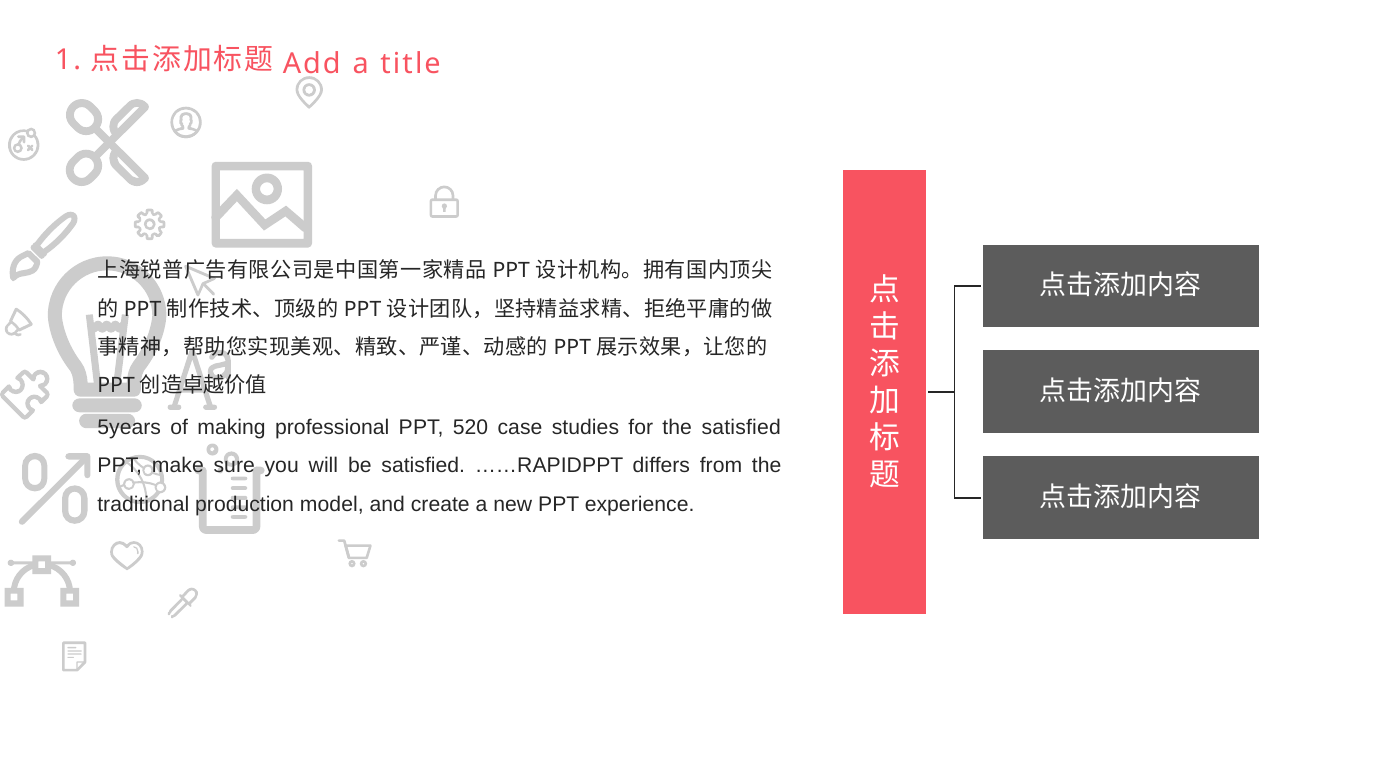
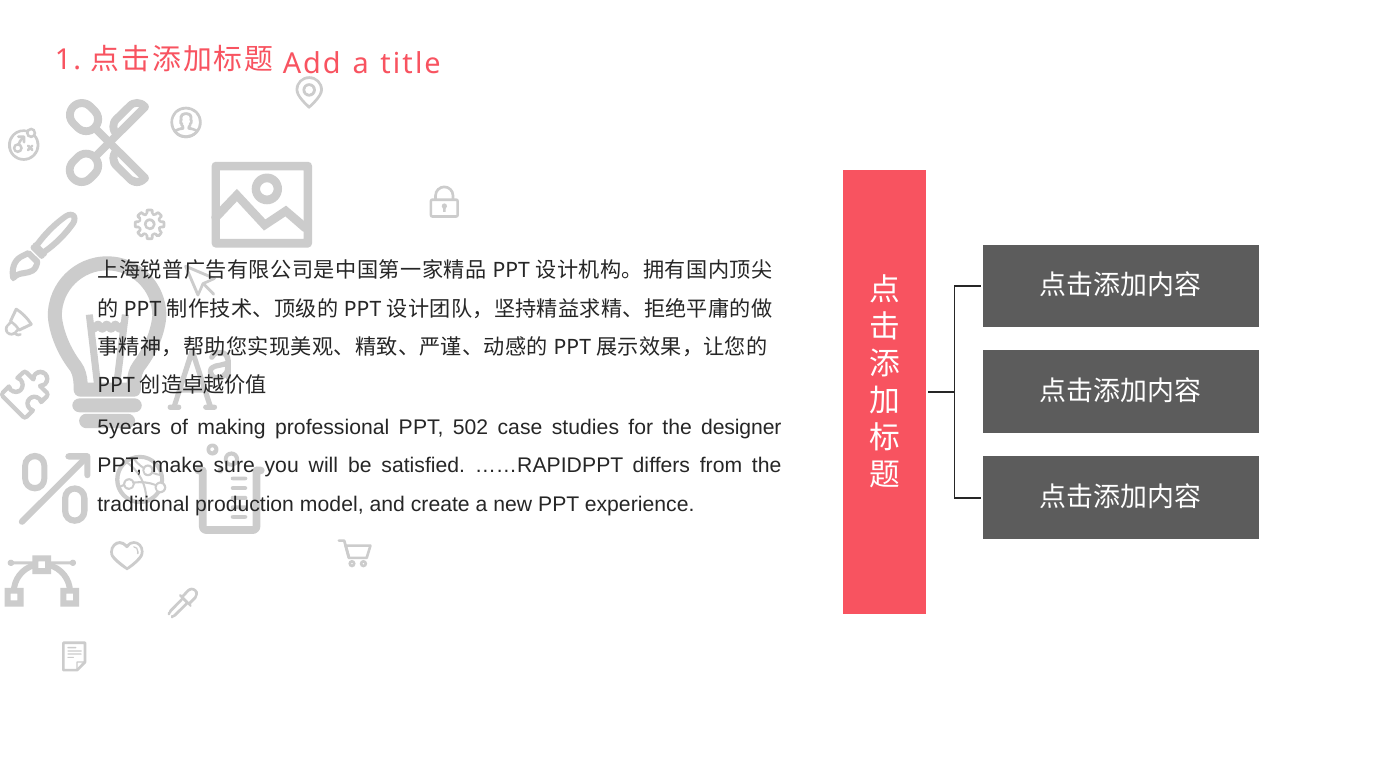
520: 520 -> 502 (471, 428)
the satisfied: satisfied -> designer (741, 428)
